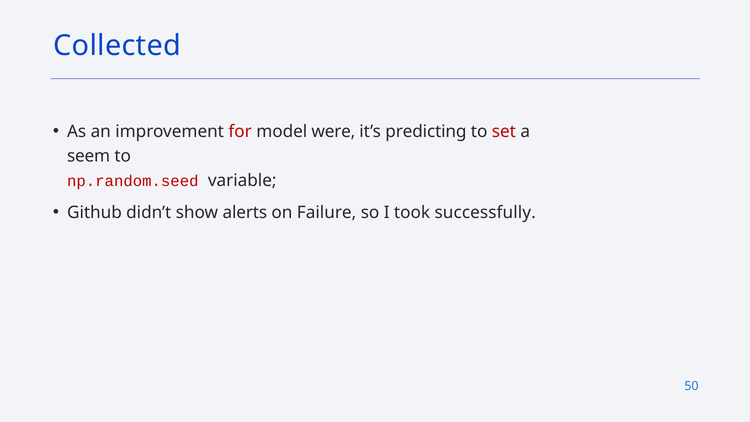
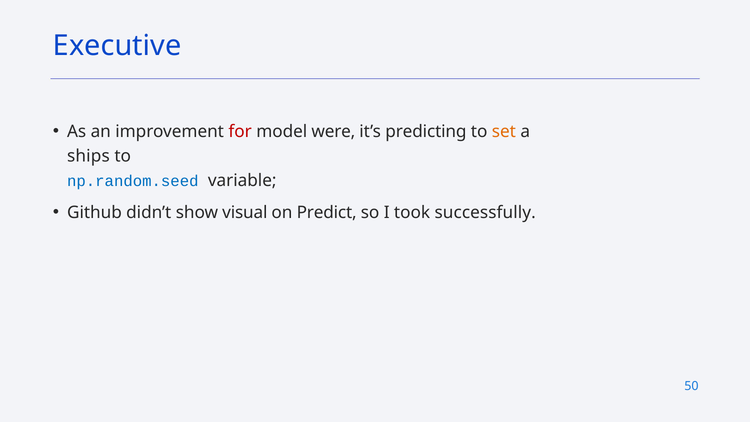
Collected: Collected -> Executive (117, 46)
set colour: red -> orange (504, 132)
seem: seem -> ships (88, 156)
np.random.seed colour: red -> blue (133, 181)
alerts: alerts -> visual (245, 212)
Failure: Failure -> Predict (327, 212)
